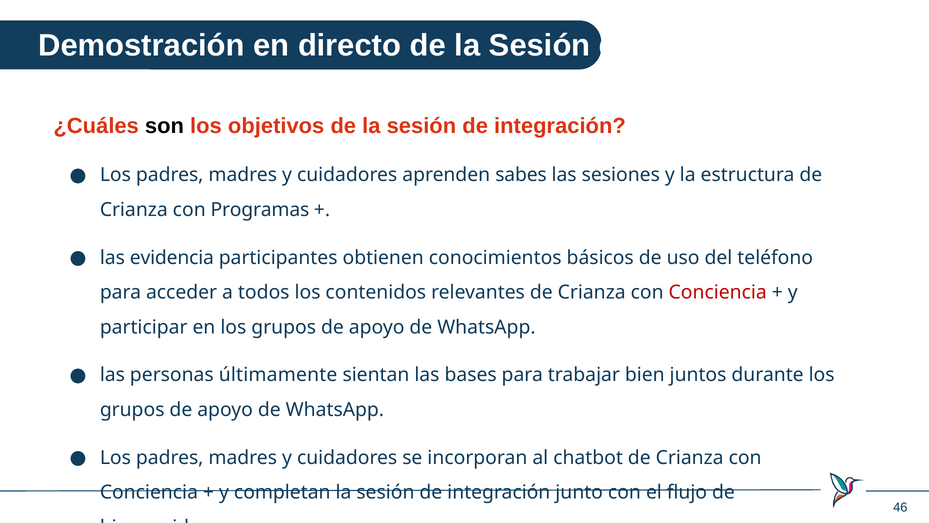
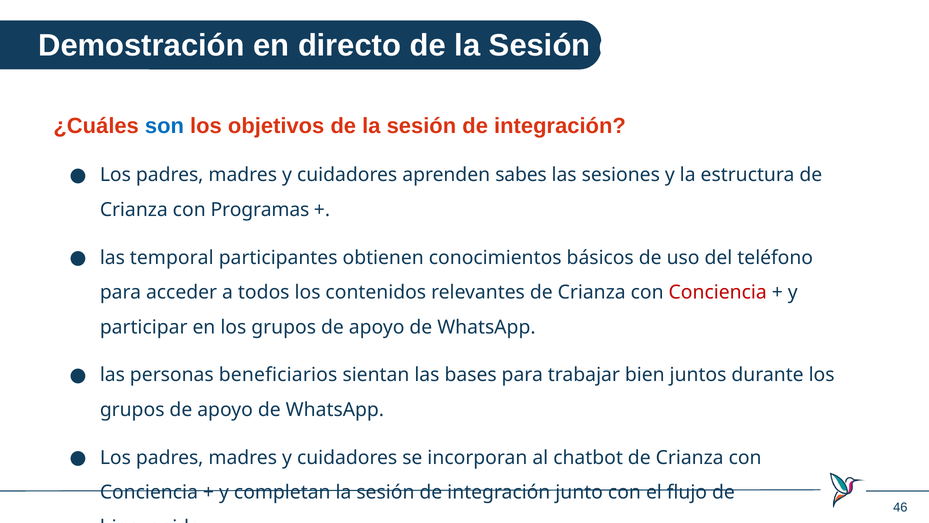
son colour: black -> blue (164, 126)
evidencia: evidencia -> temporal (172, 257)
últimamente: últimamente -> beneficiarios (278, 375)
